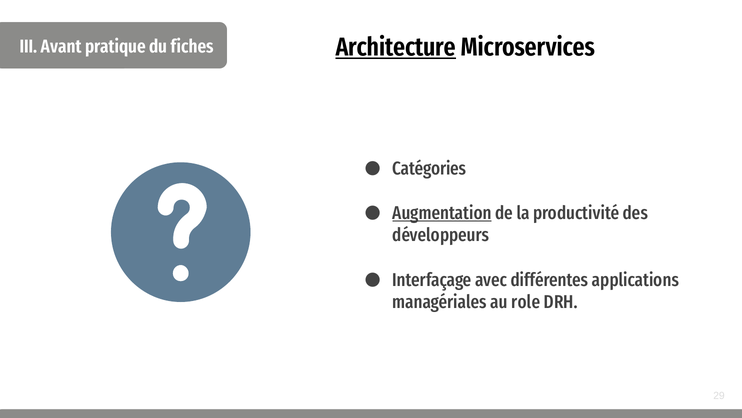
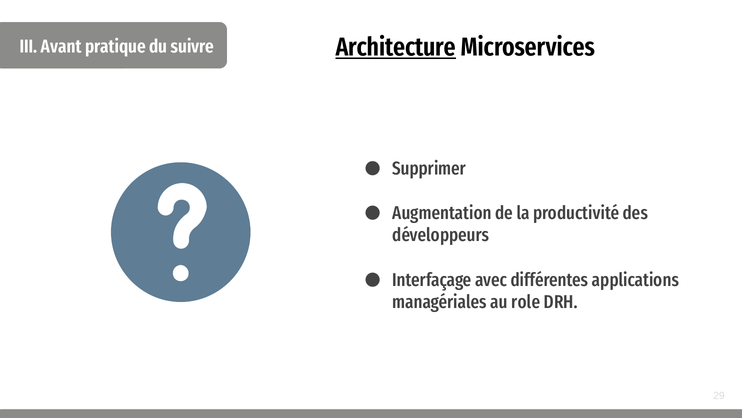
fiches: fiches -> suivre (192, 46)
Catégories: Catégories -> Supprimer (429, 168)
Augmentation underline: present -> none (442, 213)
